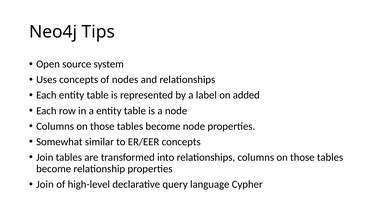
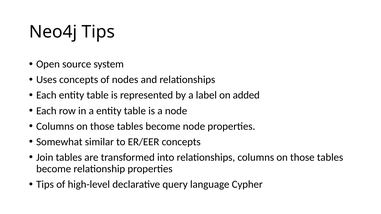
Join: Join -> Tips (45, 185)
